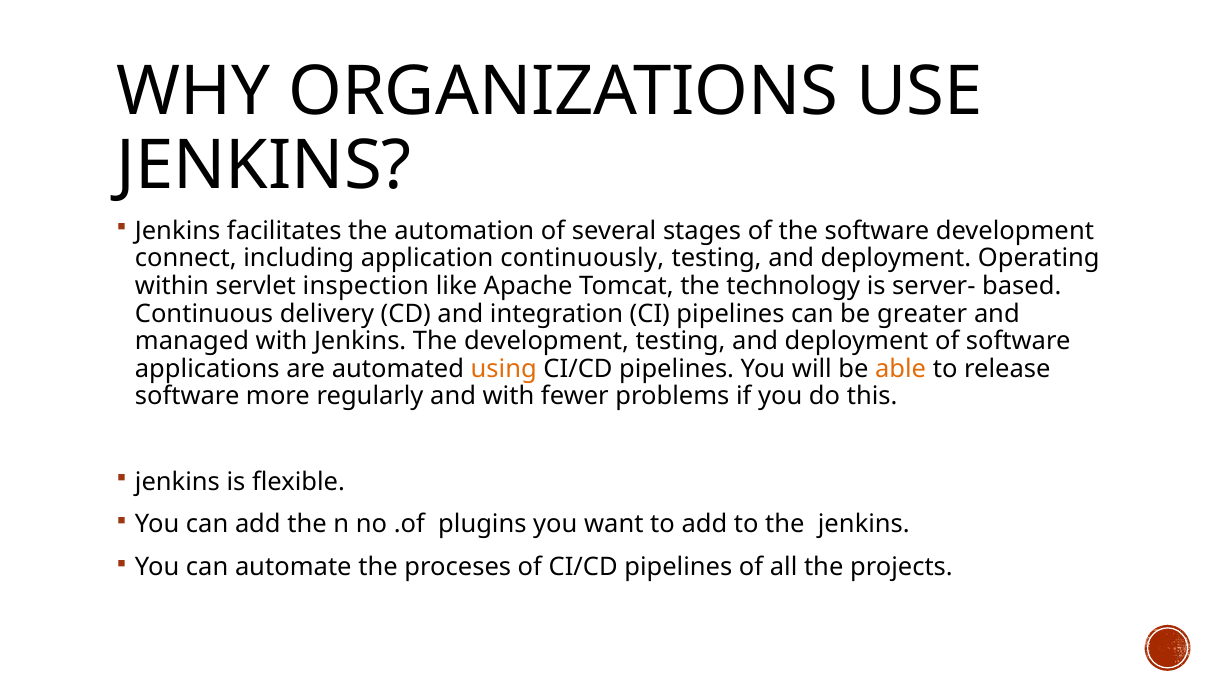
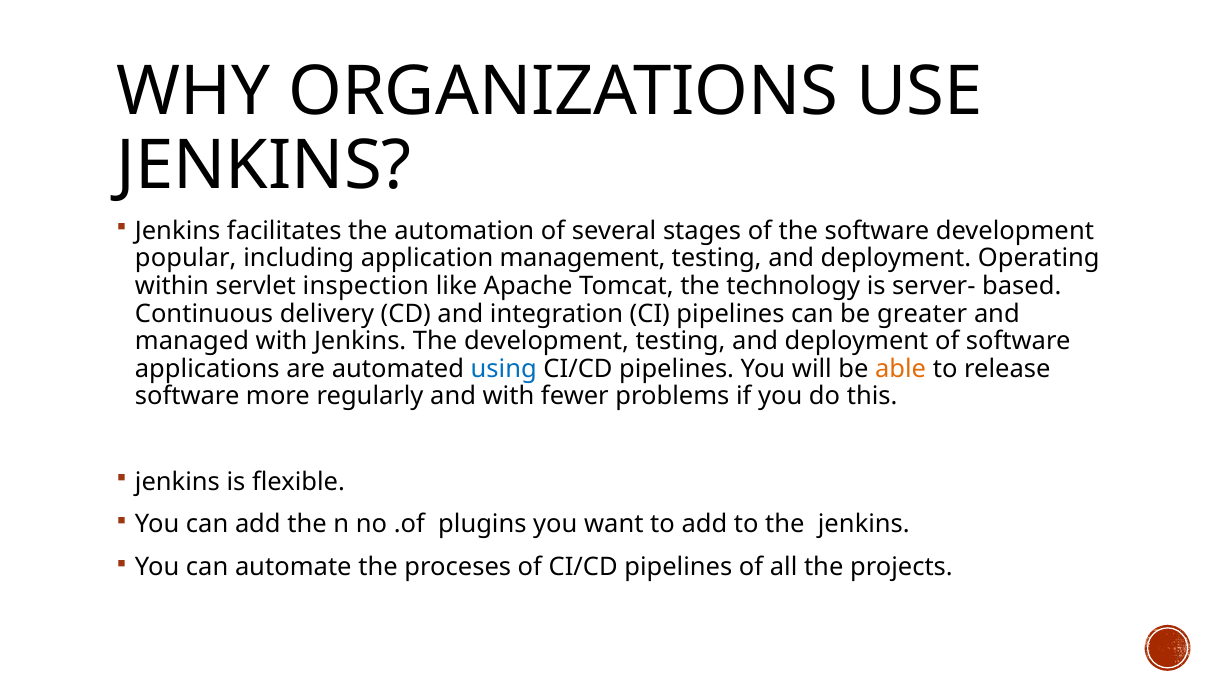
connect: connect -> popular (186, 259)
continuously: continuously -> management (583, 259)
using colour: orange -> blue (504, 369)
